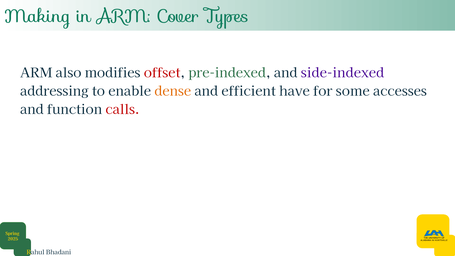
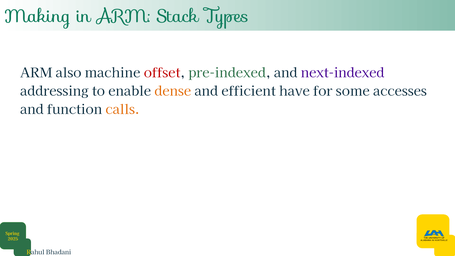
Cover: Cover -> Stack (178, 16)
modifies: modifies -> machine (113, 73)
side-indexed: side-indexed -> next-indexed (343, 73)
calls colour: red -> orange (123, 110)
